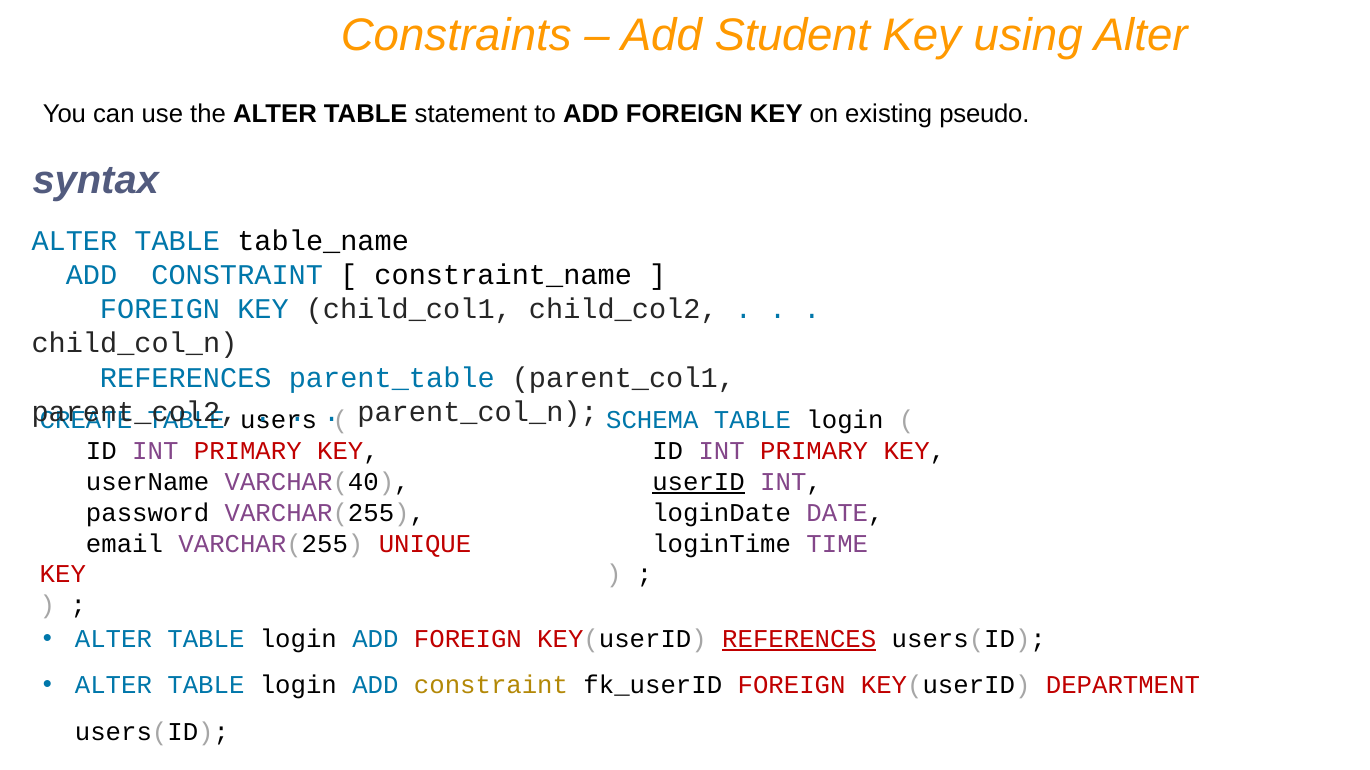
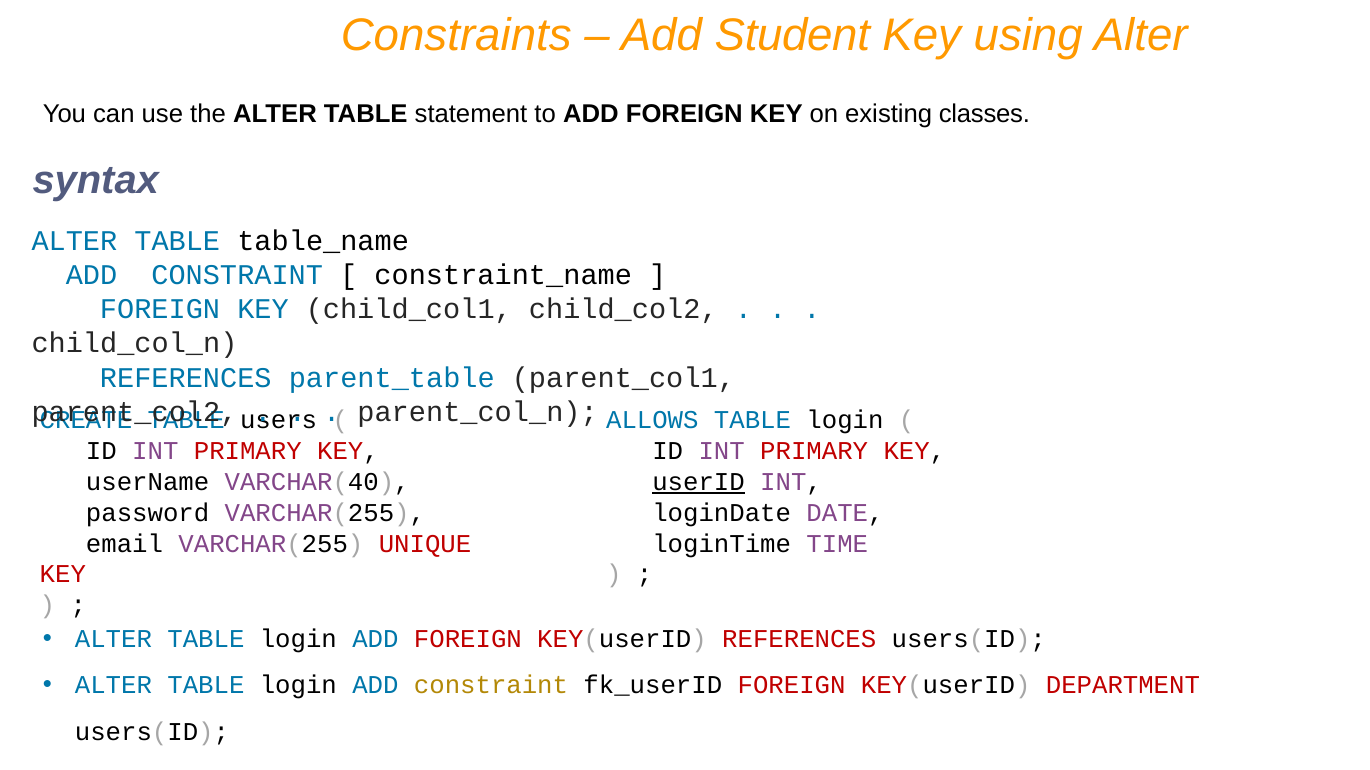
pseudo: pseudo -> classes (984, 114)
SCHEMA: SCHEMA -> ALLOWS (652, 421)
REFERENCES underline: present -> none (799, 640)
